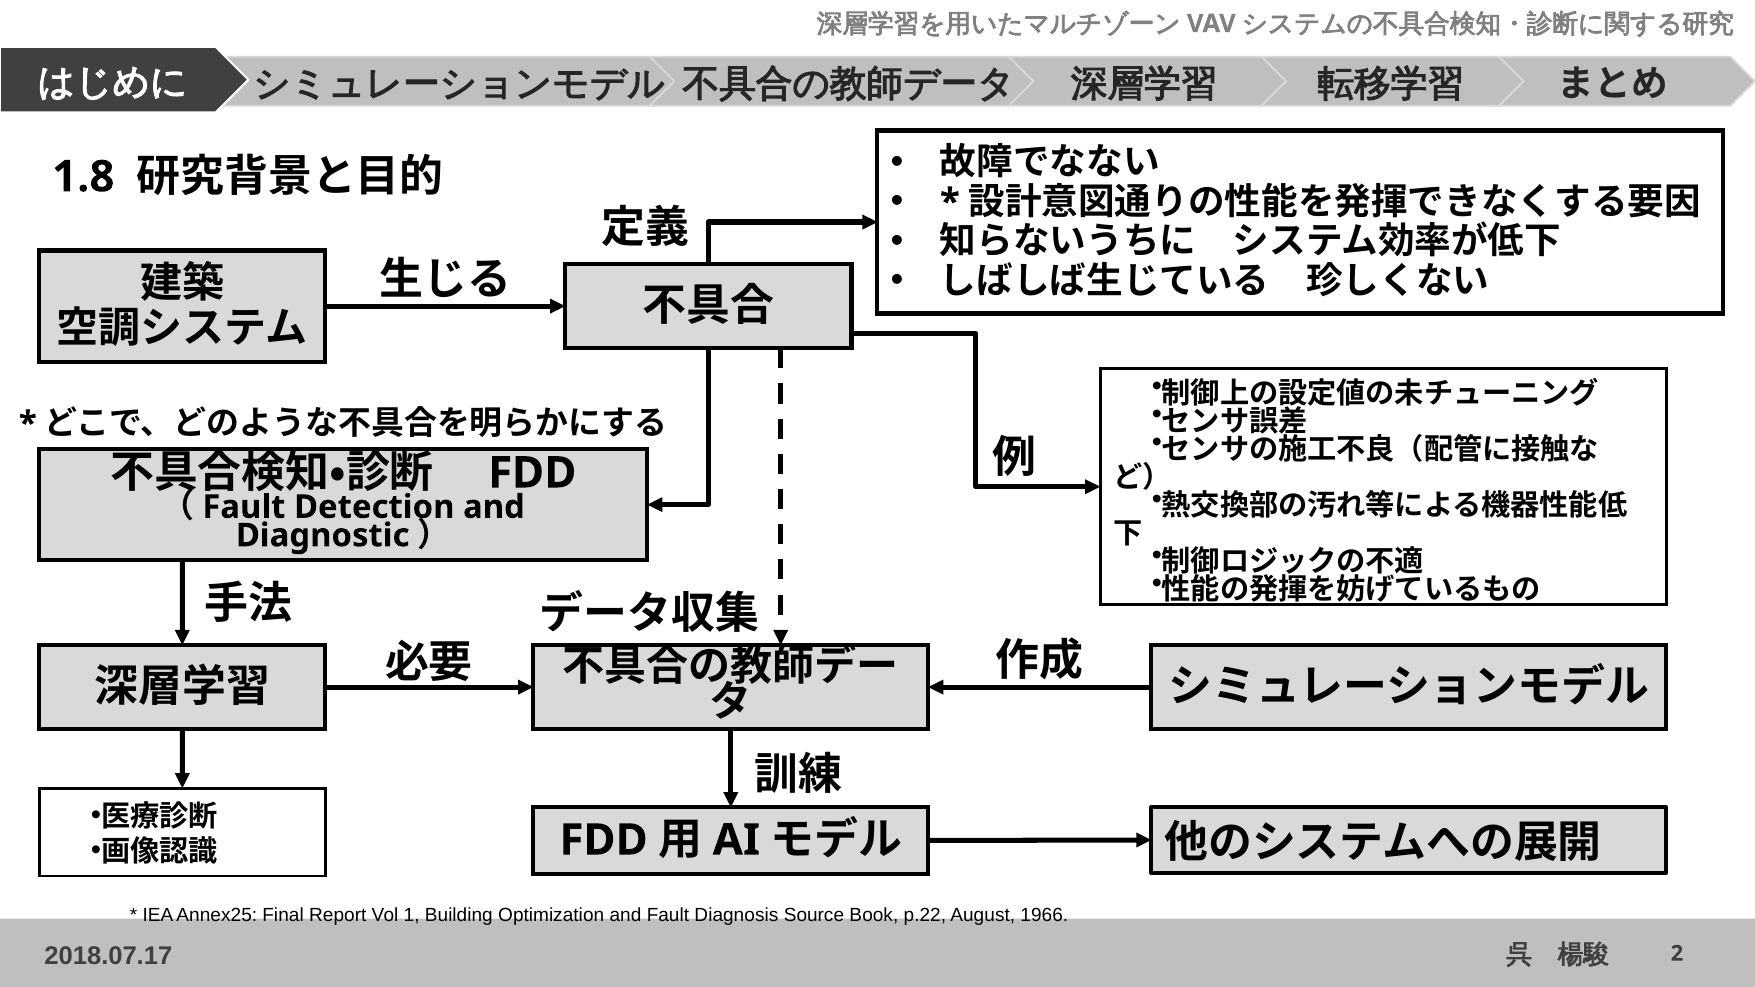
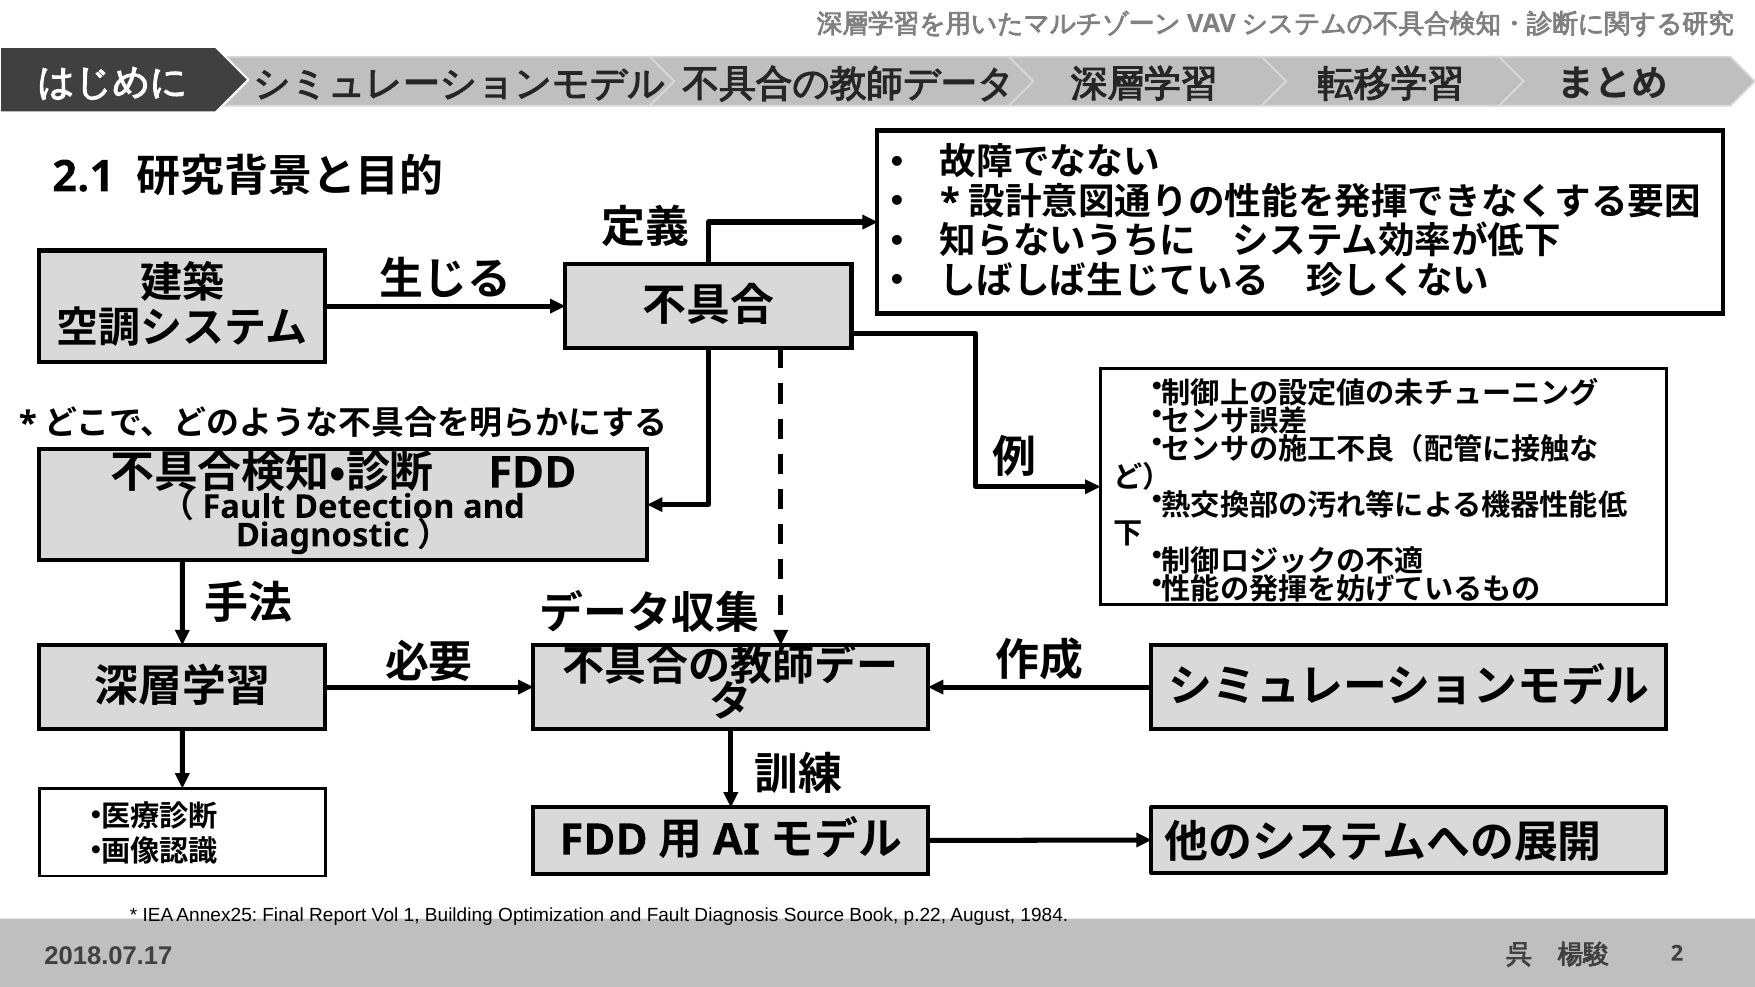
1.8: 1.8 -> 2.1 (83, 177)
1966: 1966 -> 1984 (1044, 915)
